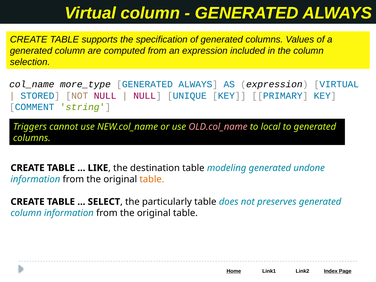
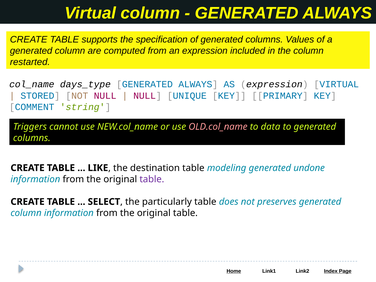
selection: selection -> restarted (30, 62)
more_type: more_type -> days_type (85, 84)
local: local -> data (271, 127)
table colour: orange -> purple (152, 179)
